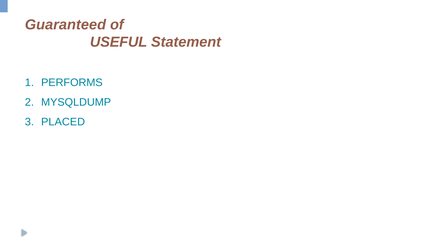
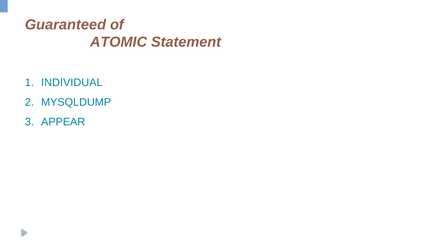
USEFUL: USEFUL -> ATOMIC (119, 42)
PERFORMS: PERFORMS -> INDIVIDUAL (72, 83)
PLACED: PLACED -> APPEAR (63, 122)
